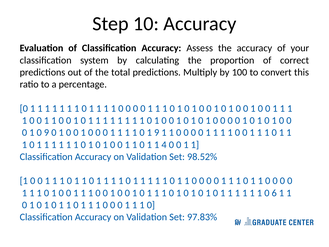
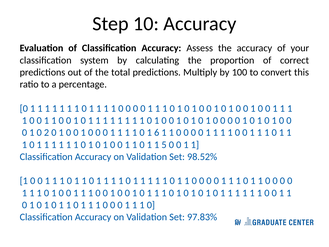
0 9: 9 -> 2 (47, 132)
1 9: 9 -> 6 (157, 132)
4: 4 -> 5 (164, 145)
6: 6 -> 0 (274, 193)
